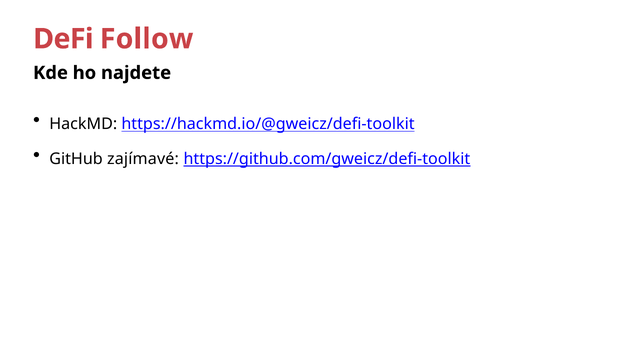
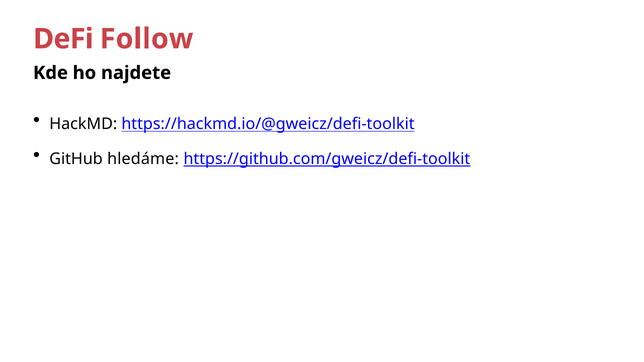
zajímavé: zajímavé -> hledáme (143, 159)
